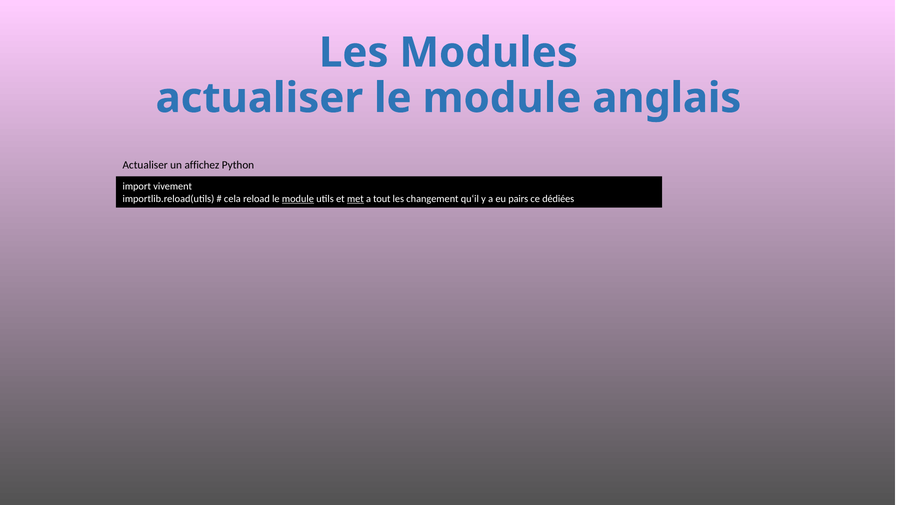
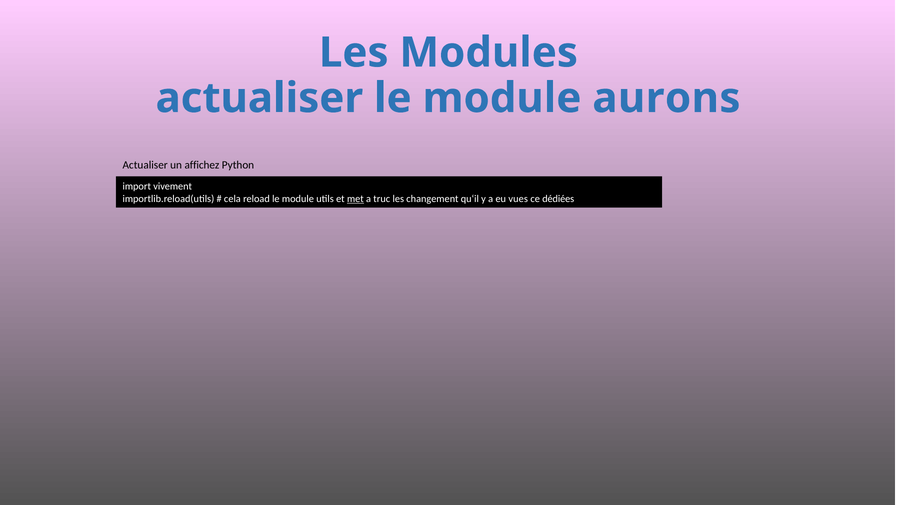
anglais: anglais -> aurons (666, 98)
module underline: present -> none (298, 199)
tout: tout -> truc (382, 199)
pairs: pairs -> vues (518, 199)
